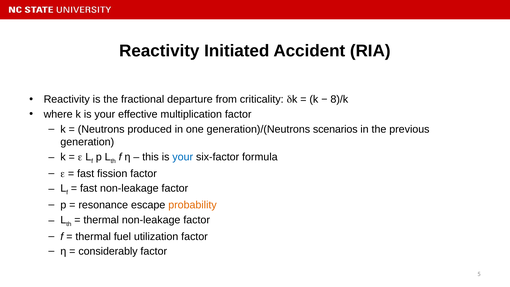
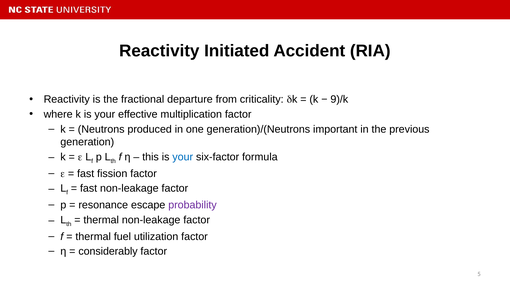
8)/k: 8)/k -> 9)/k (339, 99)
scenarios: scenarios -> important (335, 129)
probability colour: orange -> purple (192, 205)
